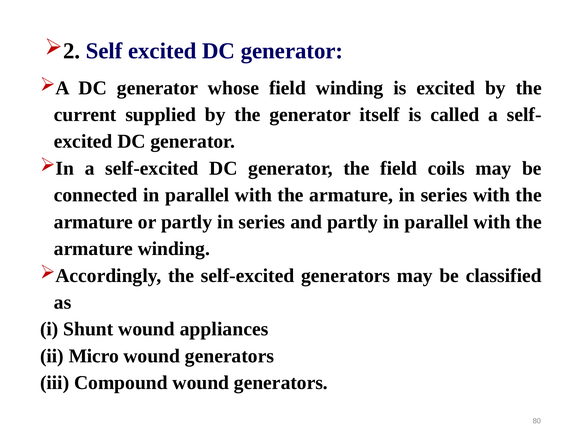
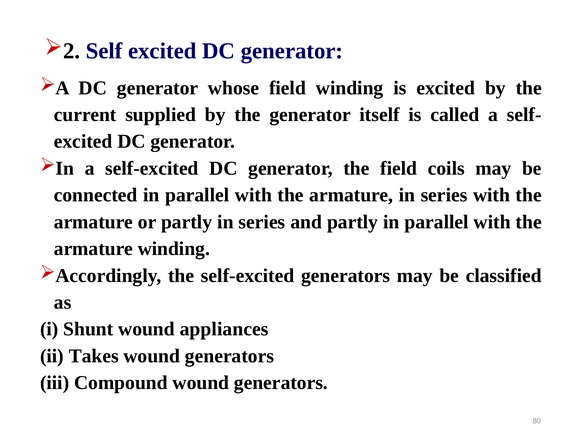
Micro: Micro -> Takes (94, 355)
